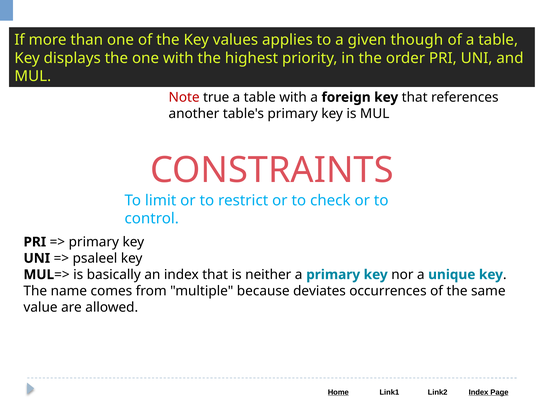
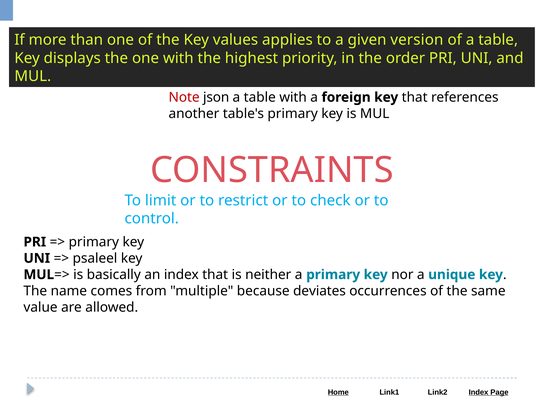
though: though -> version (417, 40)
true: true -> json (216, 97)
